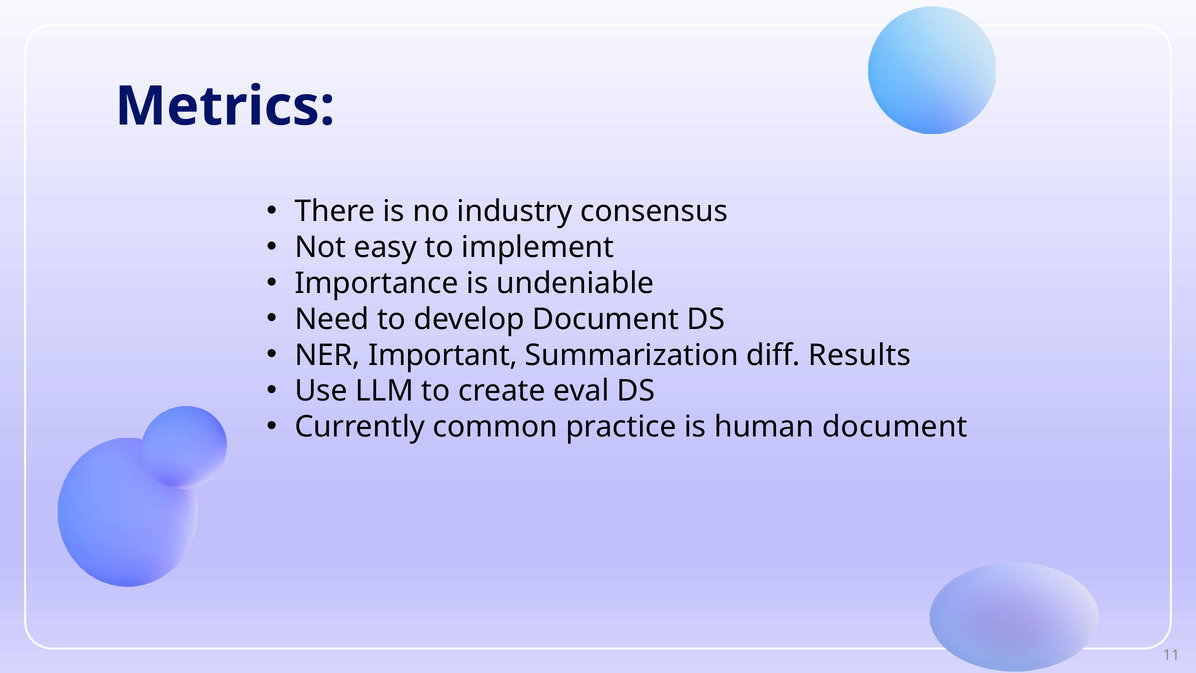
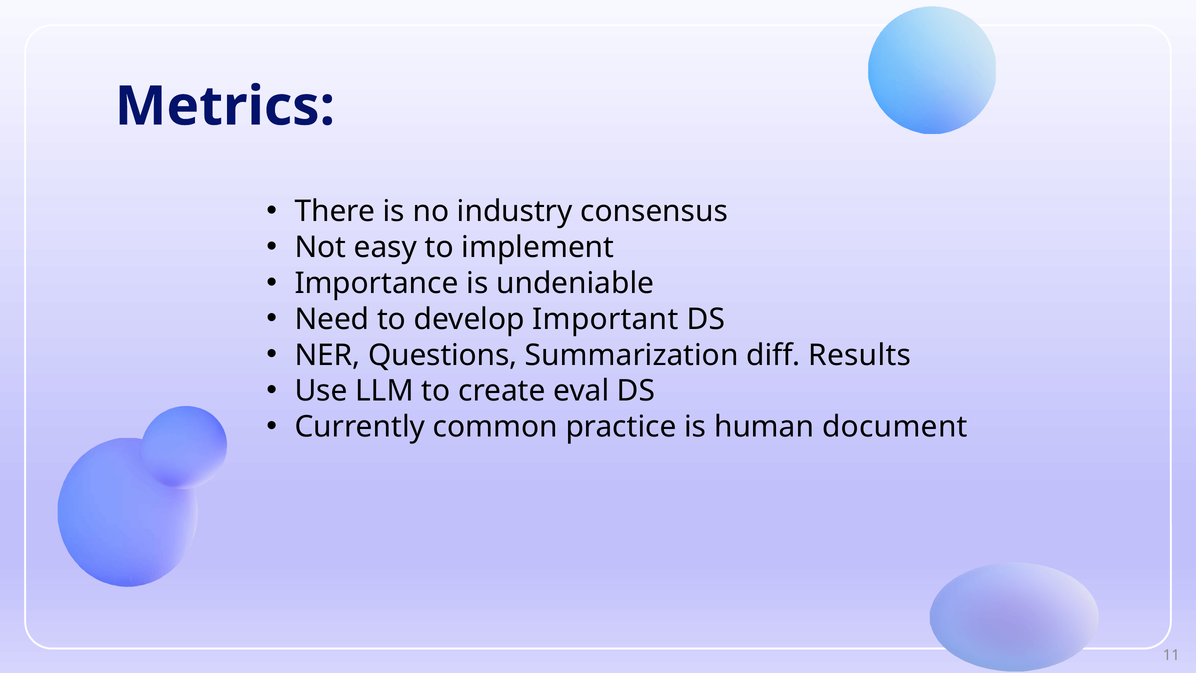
develop Document: Document -> Important (605, 319)
Important: Important -> Questions (443, 355)
